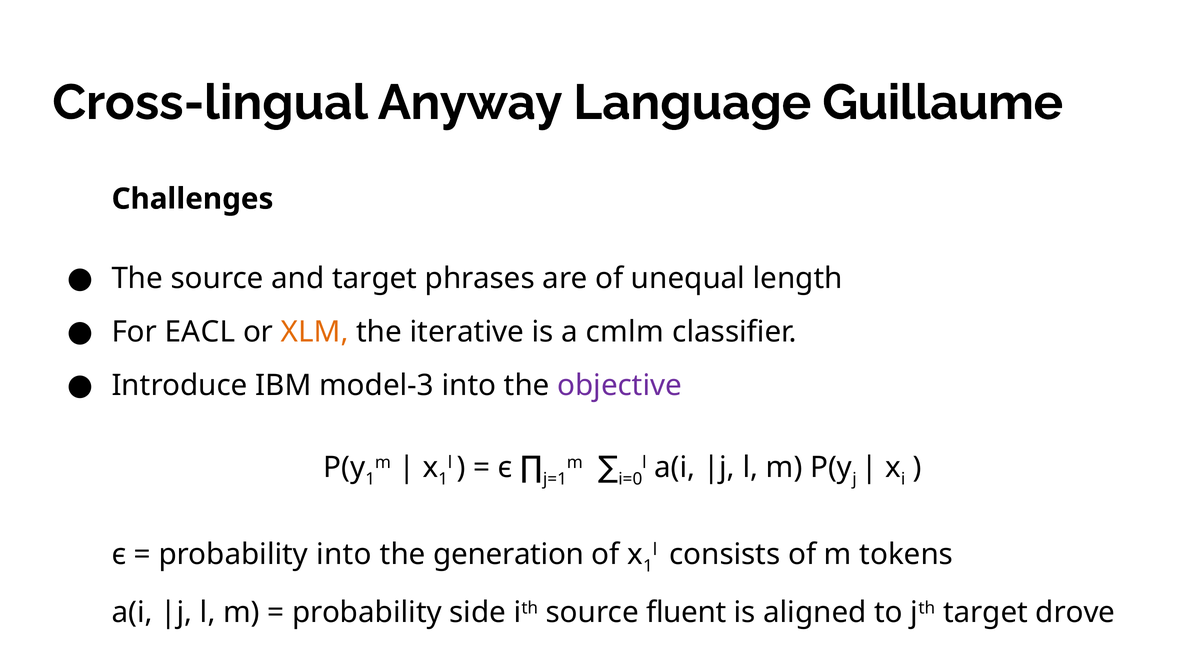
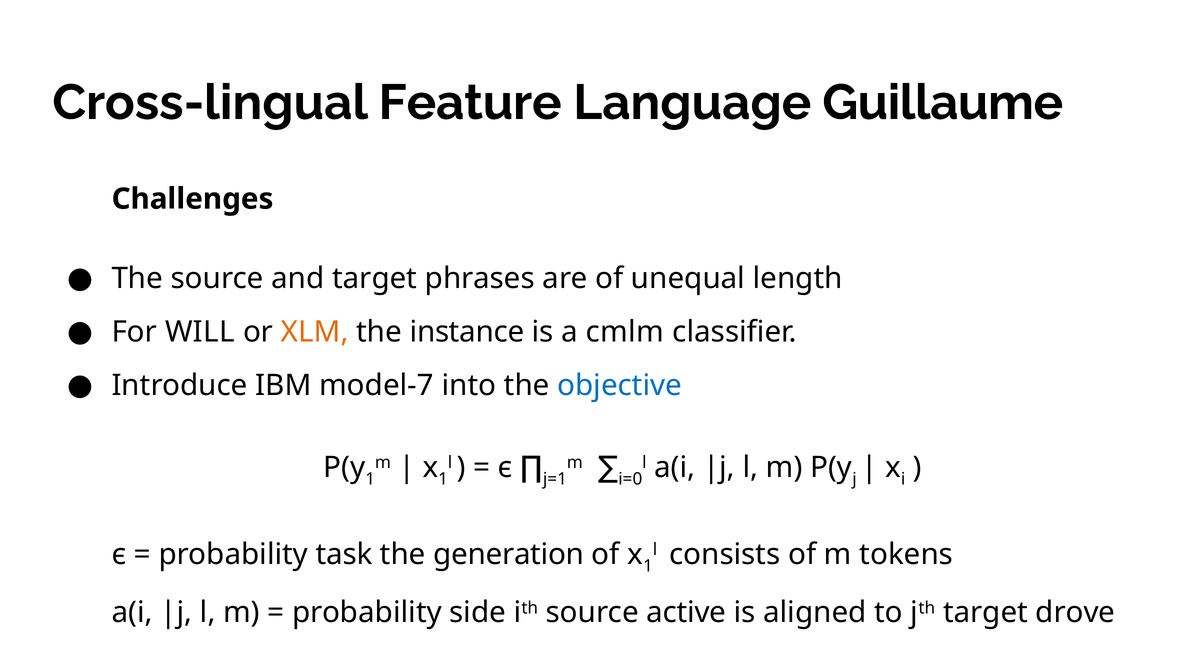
Anyway: Anyway -> Feature (470, 103)
EACL: EACL -> WILL (200, 332)
iterative: iterative -> instance (467, 332)
model-3: model-3 -> model-7 (377, 385)
objective colour: purple -> blue (620, 385)
probability into: into -> task (344, 555)
fluent: fluent -> active (686, 613)
